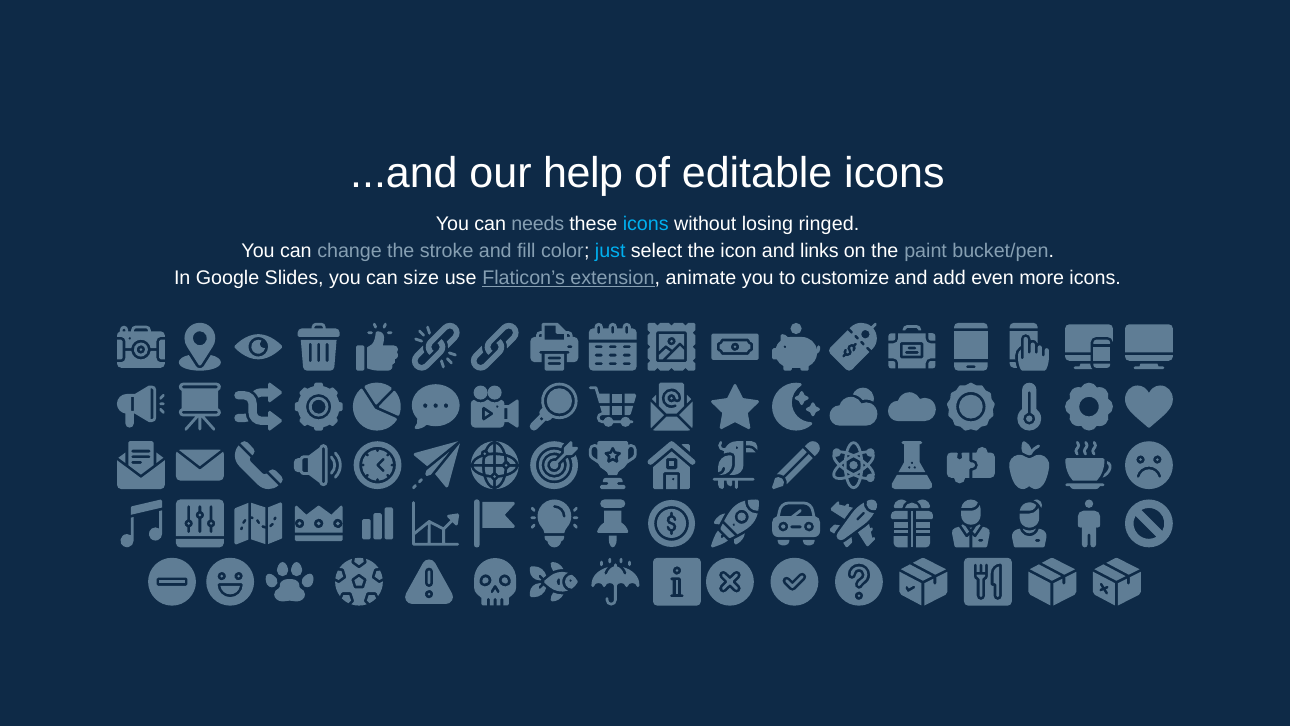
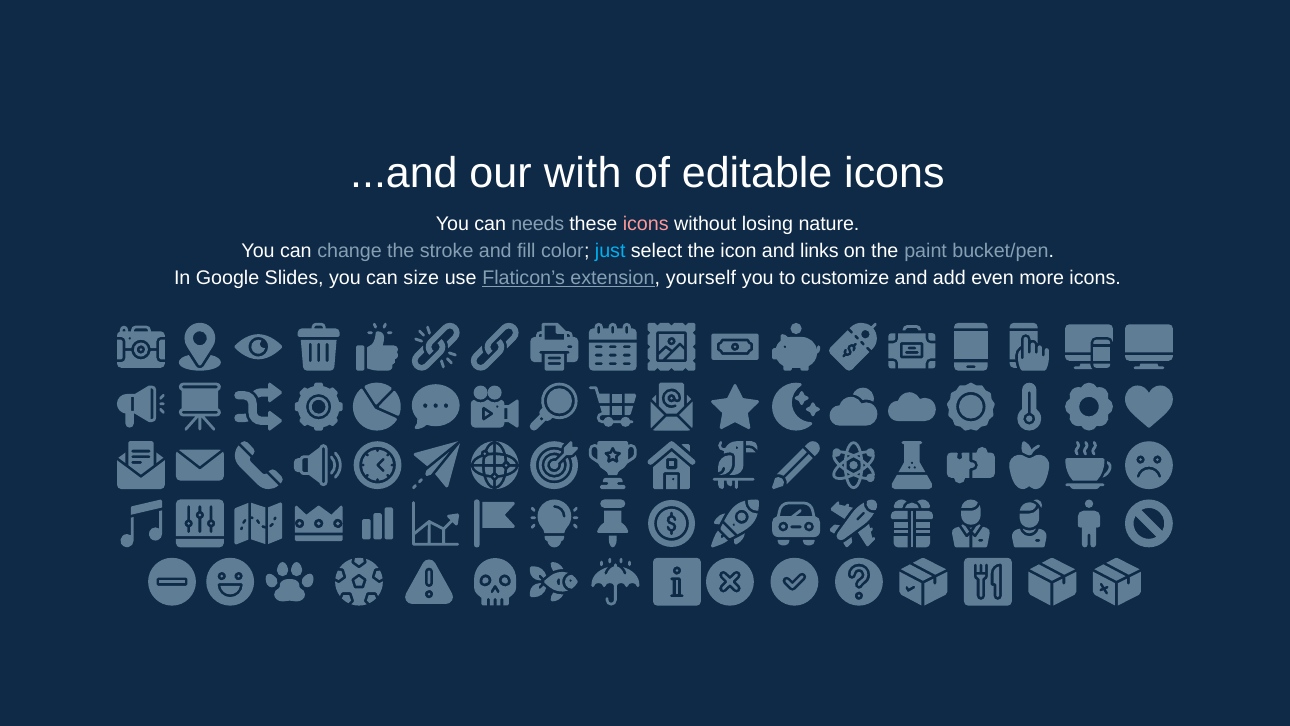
help: help -> with (583, 173)
icons colour: light blue -> pink (646, 224)
ringed: ringed -> nature (829, 224)
animate: animate -> yourself (701, 278)
